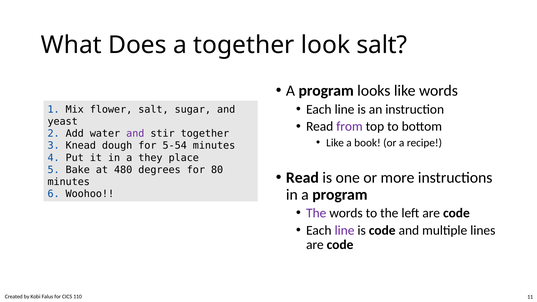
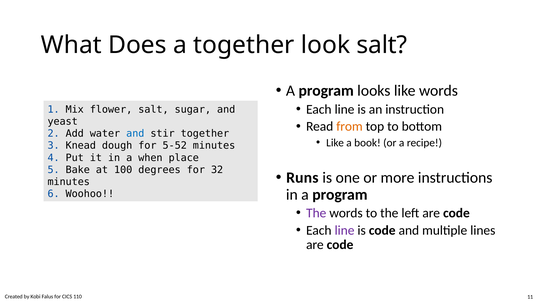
from colour: purple -> orange (349, 127)
and colour: purple -> blue (135, 134)
5-54: 5-54 -> 5-52 (175, 146)
they: they -> when (150, 158)
480: 480 -> 100 (123, 170)
80: 80 -> 32 (217, 170)
Read: Read -> Runs (302, 178)
